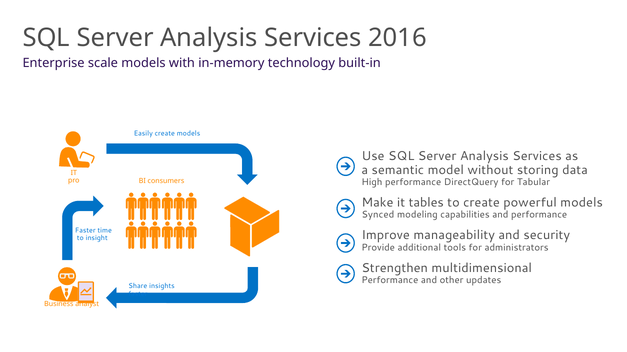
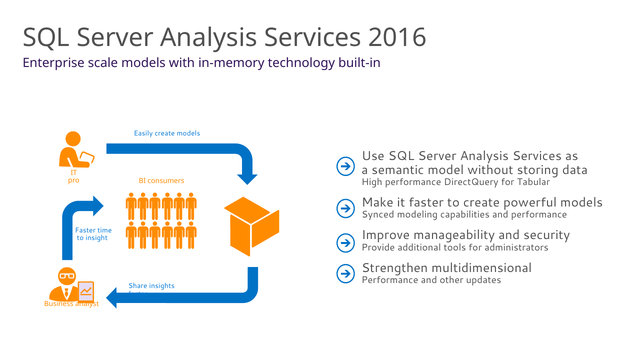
it tables: tables -> faster (426, 203)
